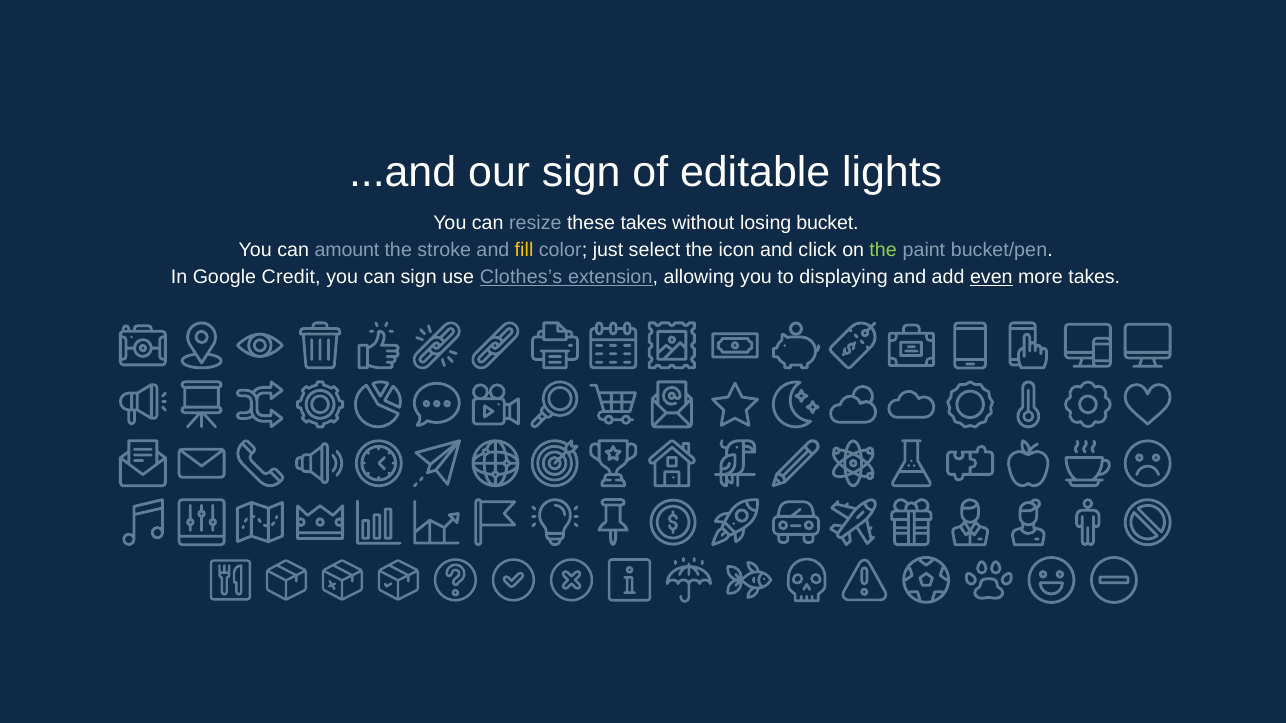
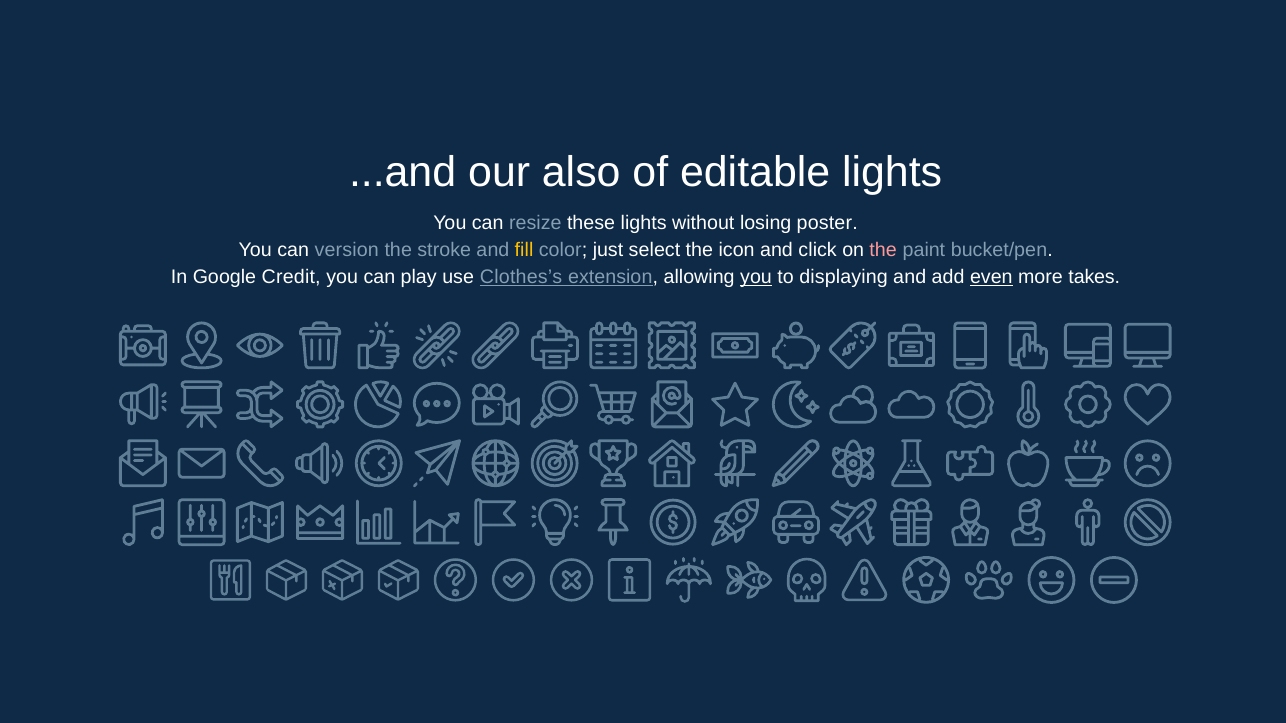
our sign: sign -> also (581, 173)
these takes: takes -> lights (644, 223)
bucket: bucket -> poster (827, 223)
amount: amount -> version (347, 250)
the colour: light green -> pink (883, 250)
can sign: sign -> play (419, 277)
you underline: none -> present (756, 277)
